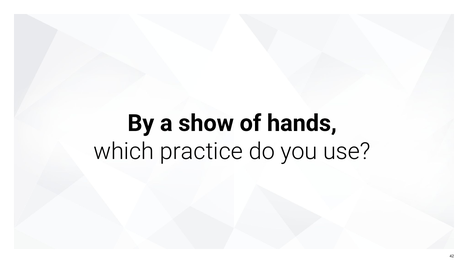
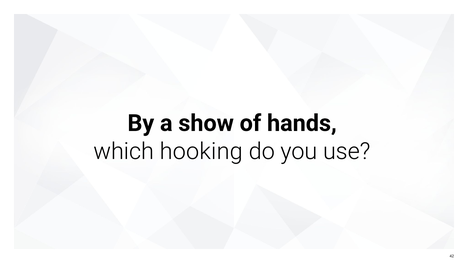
practice: practice -> hooking (201, 151)
